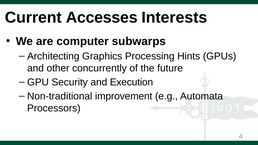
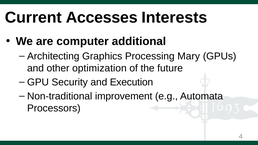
subwarps: subwarps -> additional (139, 41)
Hints: Hints -> Mary (189, 56)
concurrently: concurrently -> optimization (99, 68)
